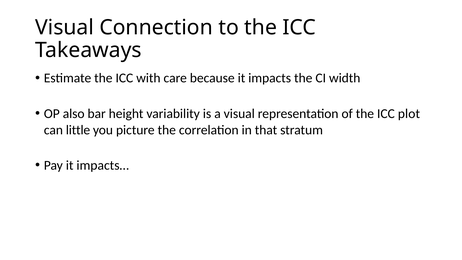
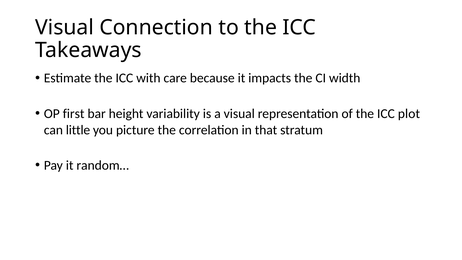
also: also -> first (74, 114)
impacts…: impacts… -> random… (103, 165)
